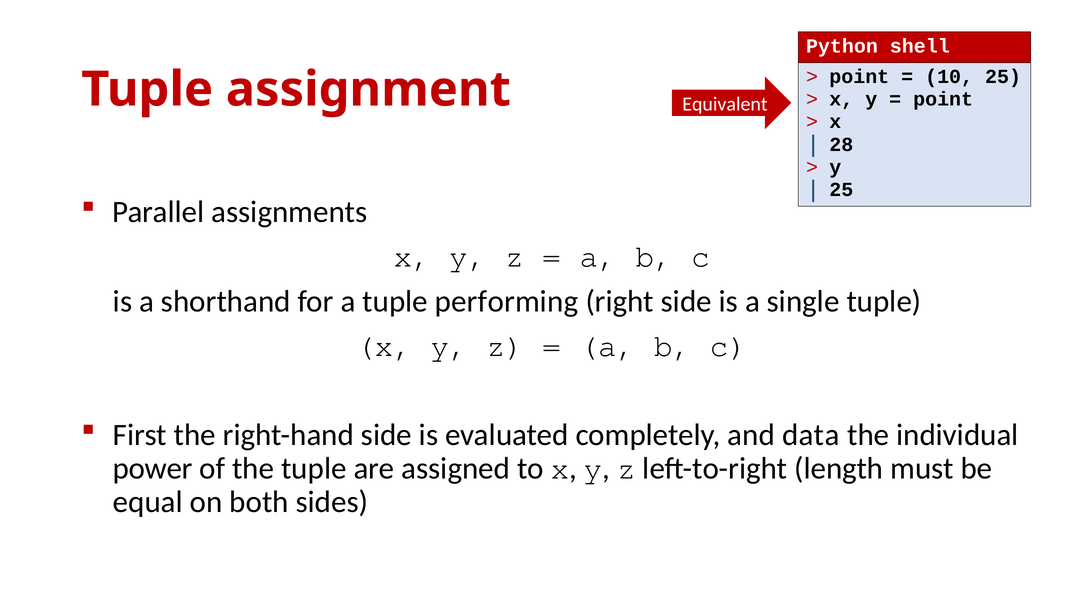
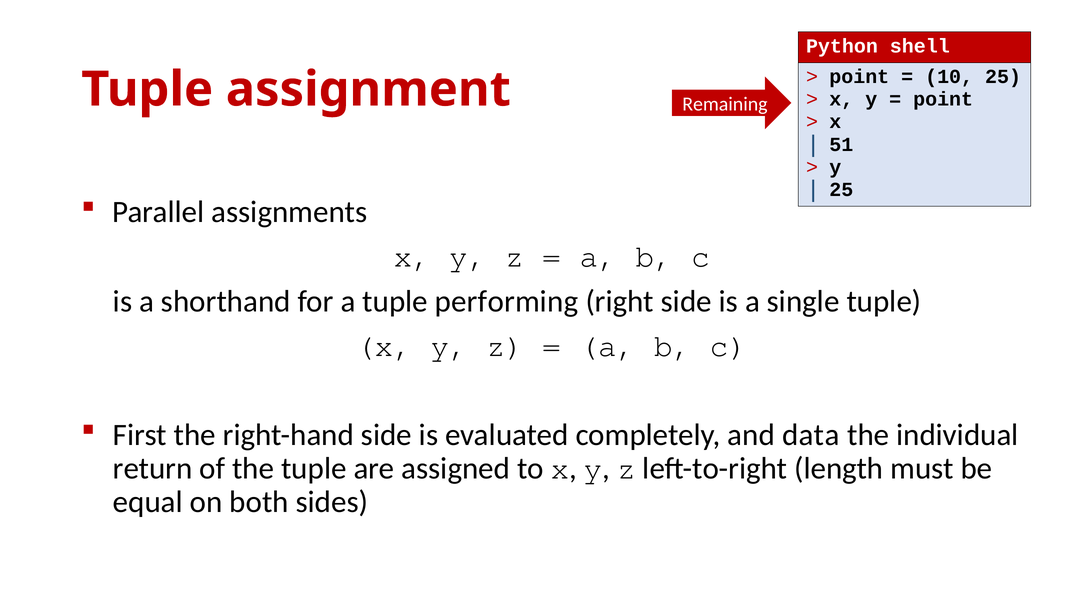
Equivalent: Equivalent -> Remaining (725, 104)
28: 28 -> 51 (841, 145)
power: power -> return (153, 469)
